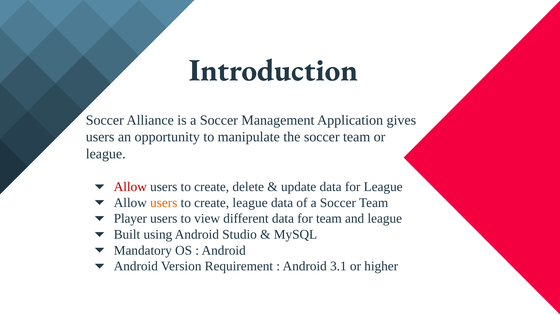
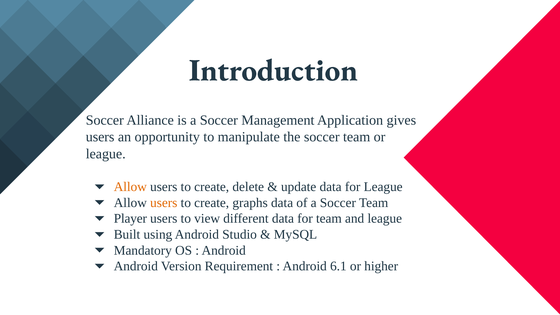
Allow colour: red -> orange (130, 187)
create league: league -> graphs (250, 203)
3.1: 3.1 -> 6.1 (338, 266)
